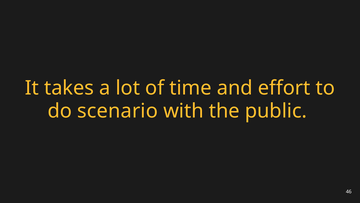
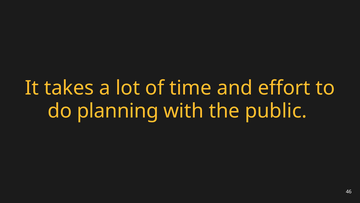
scenario: scenario -> planning (118, 111)
